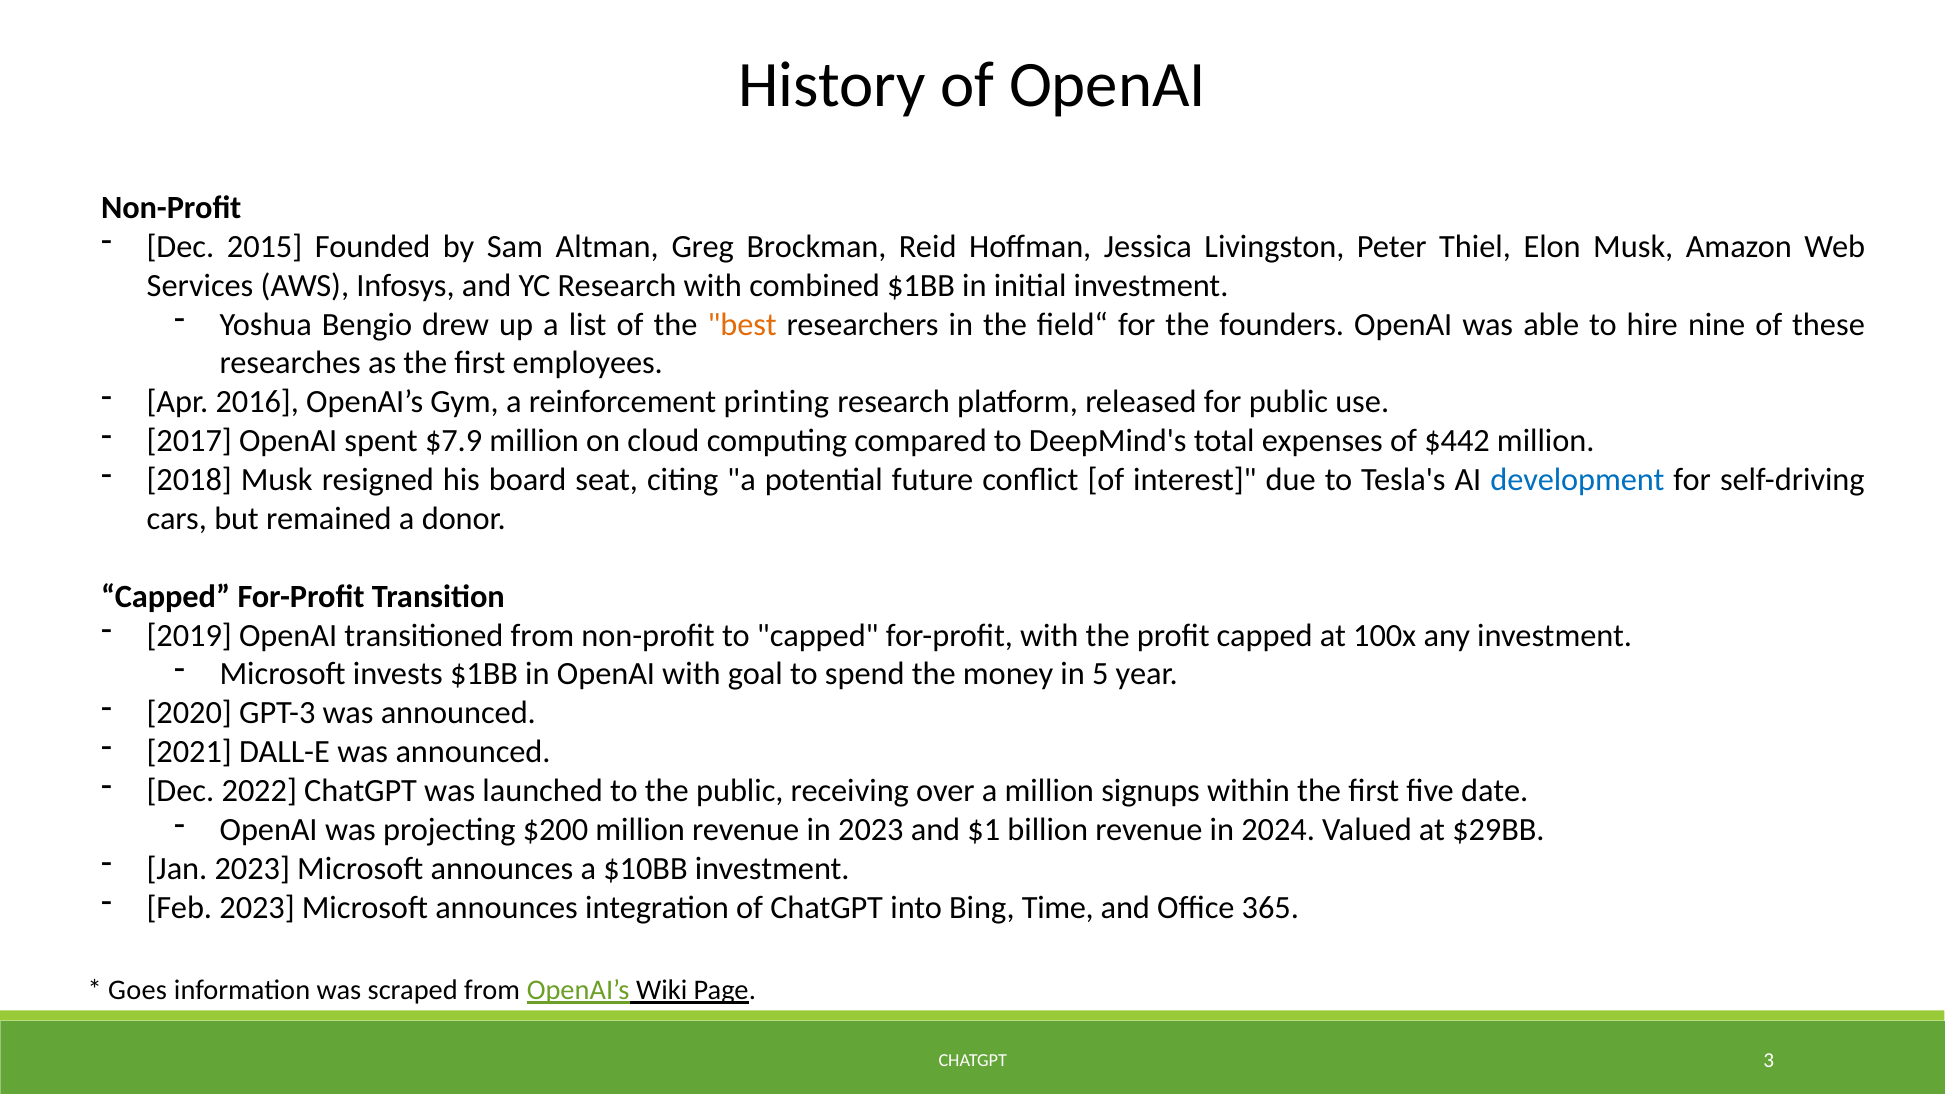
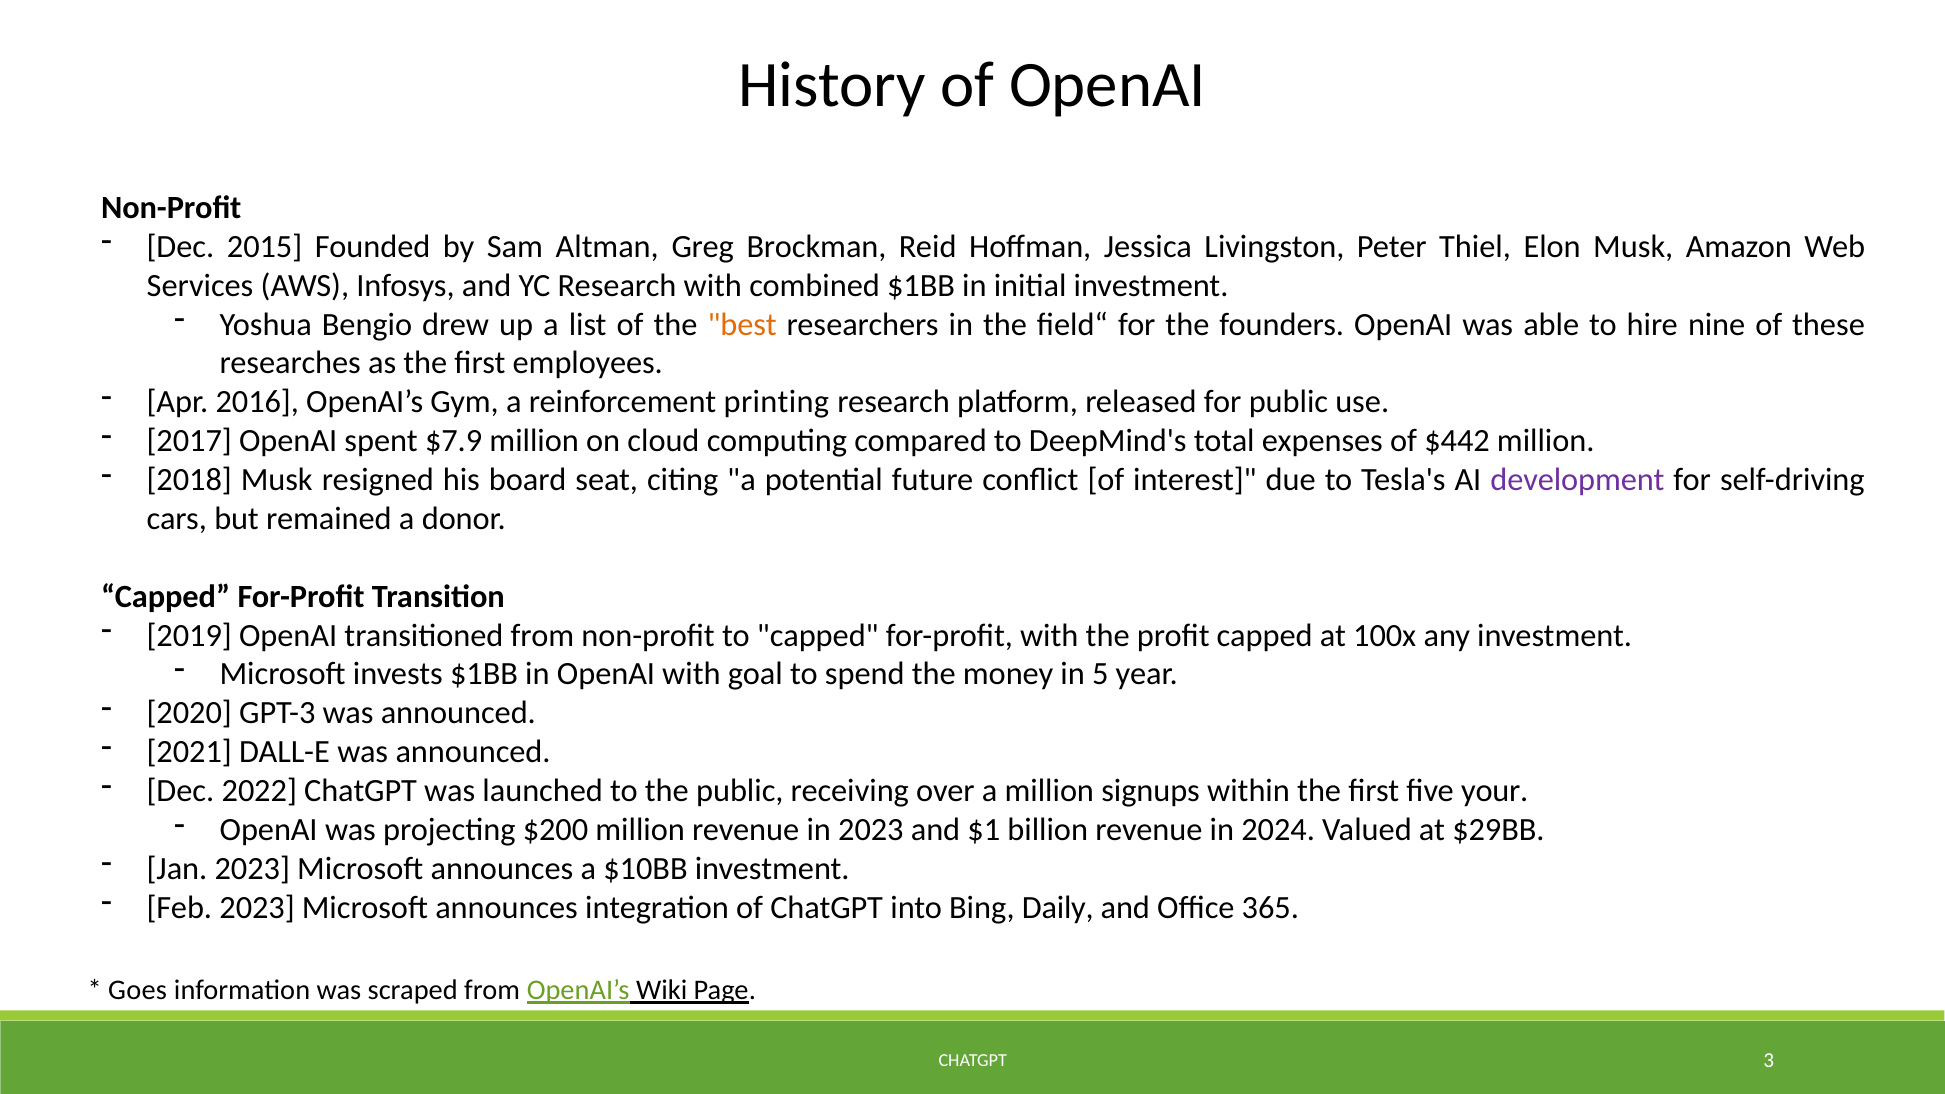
development colour: blue -> purple (1578, 480)
date: date -> your (1495, 791)
Time: Time -> Daily (1058, 908)
